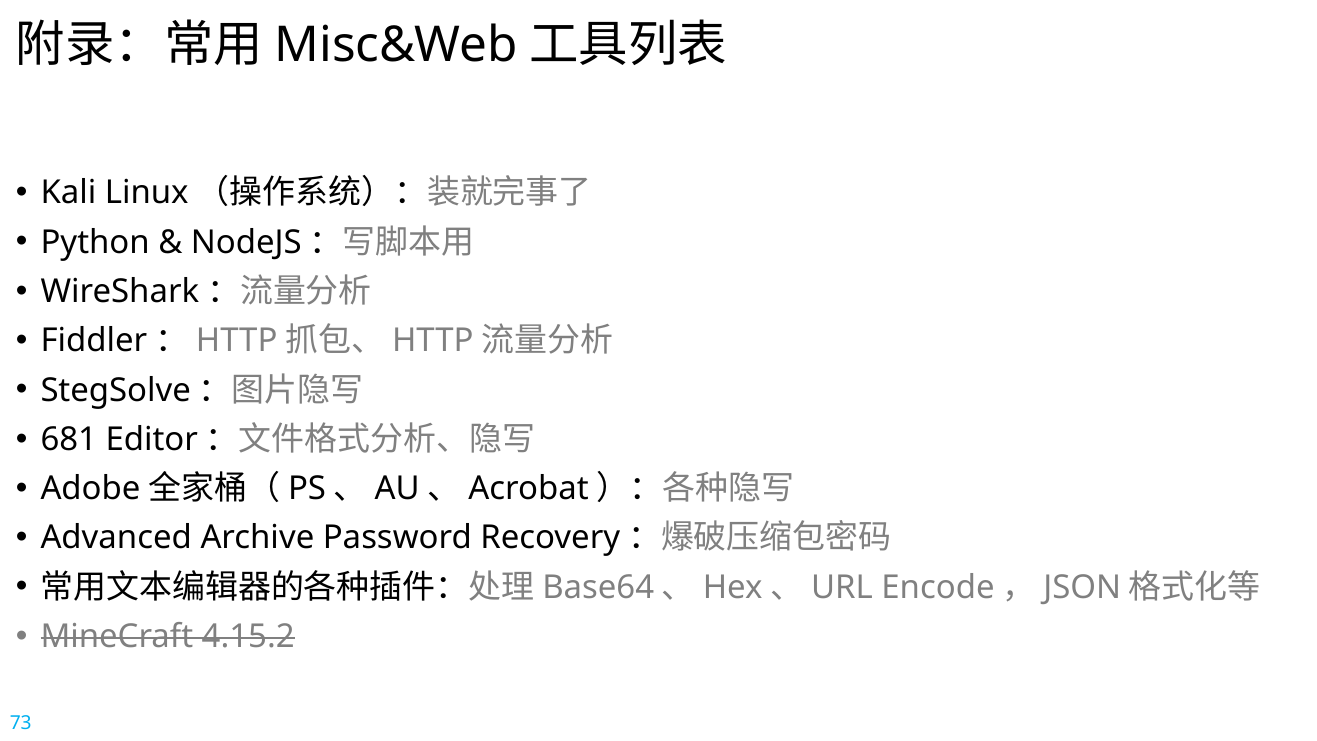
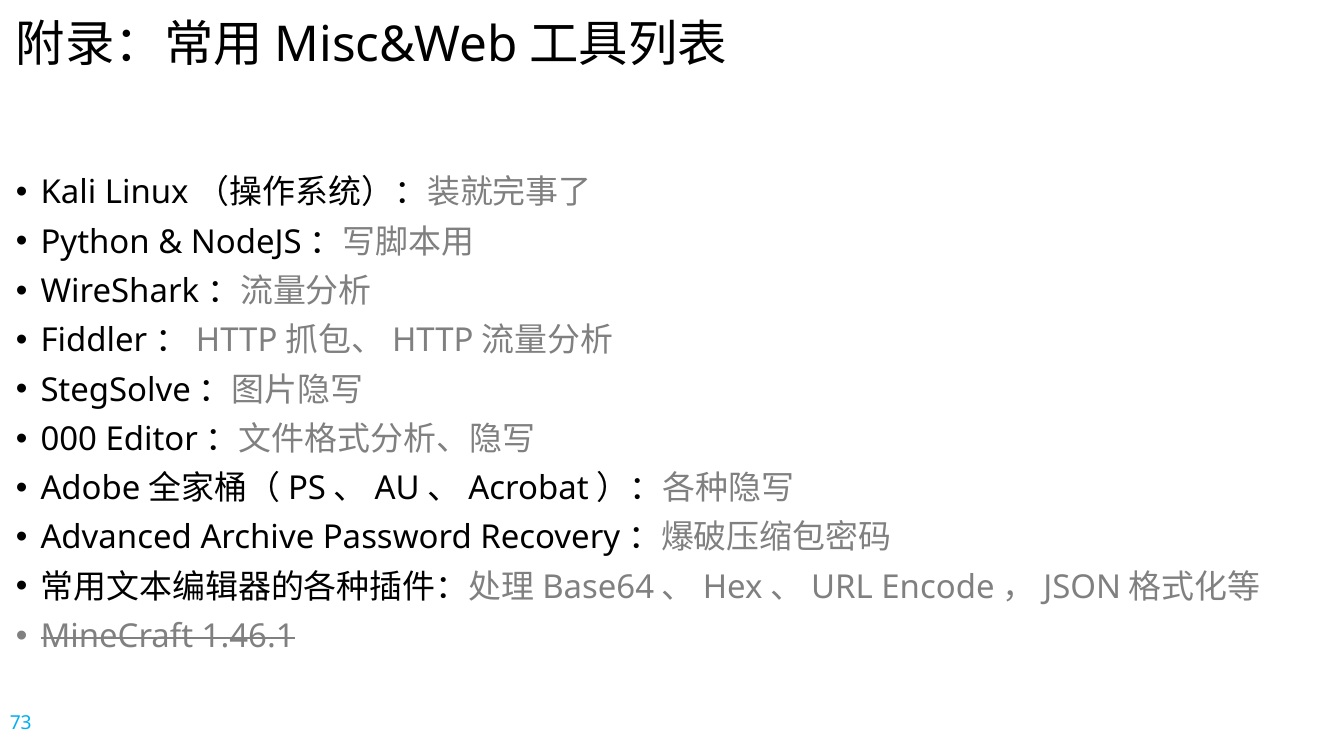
681: 681 -> 000 (69, 439)
4.15.2: 4.15.2 -> 1.46.1 (248, 636)
